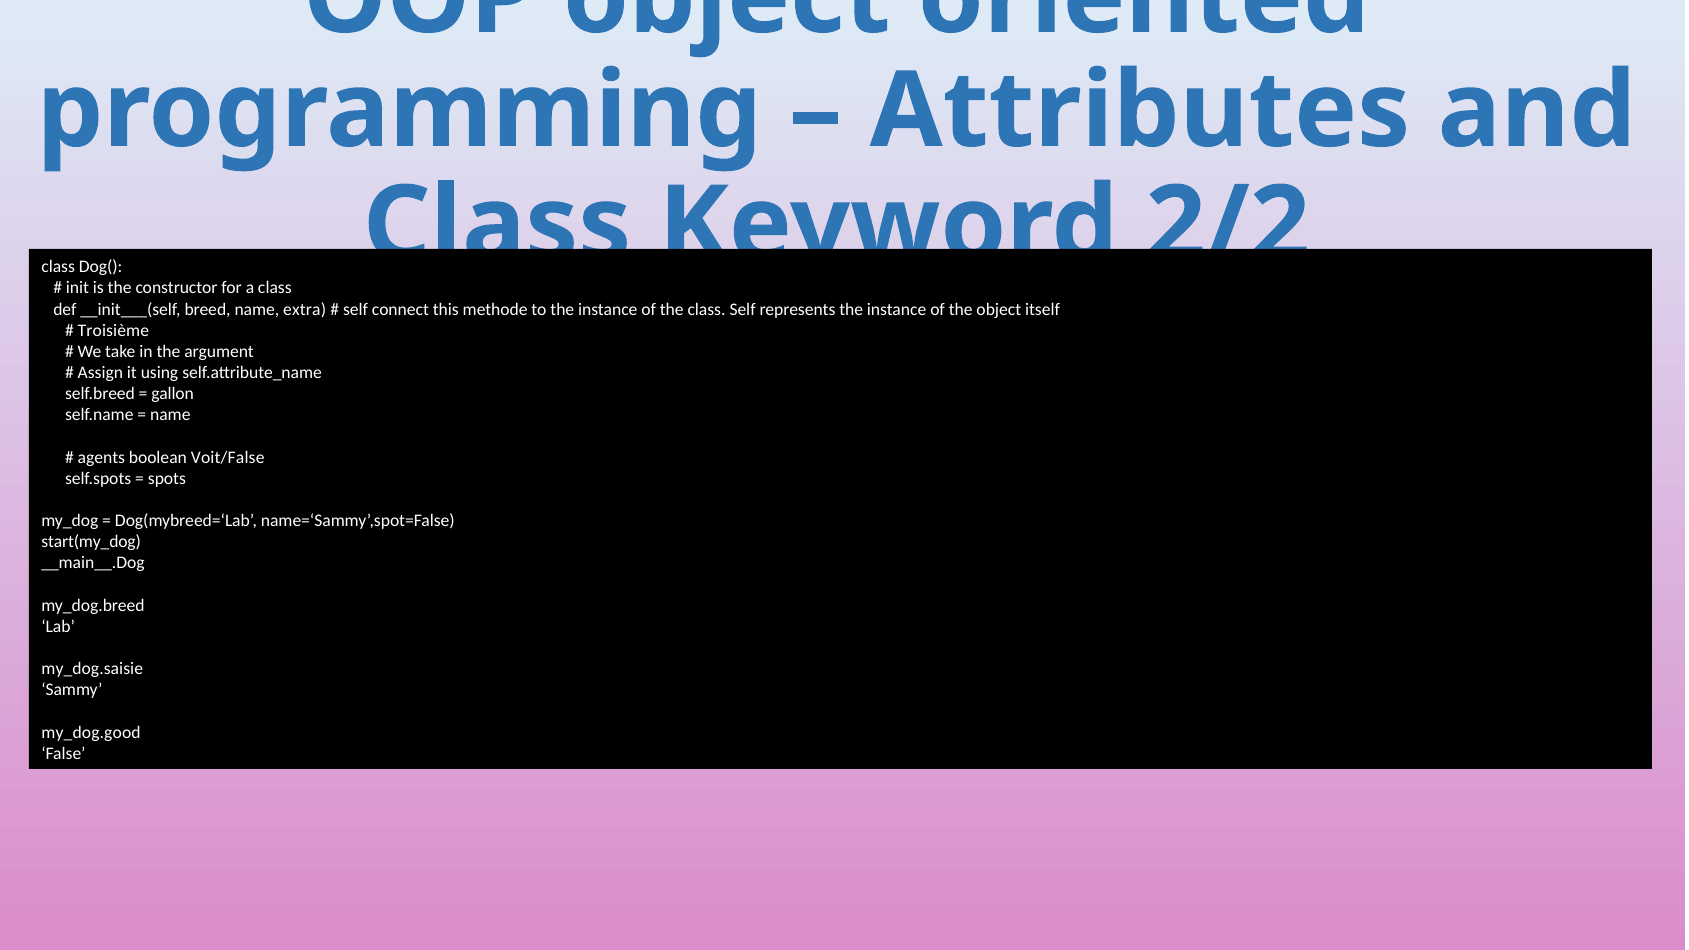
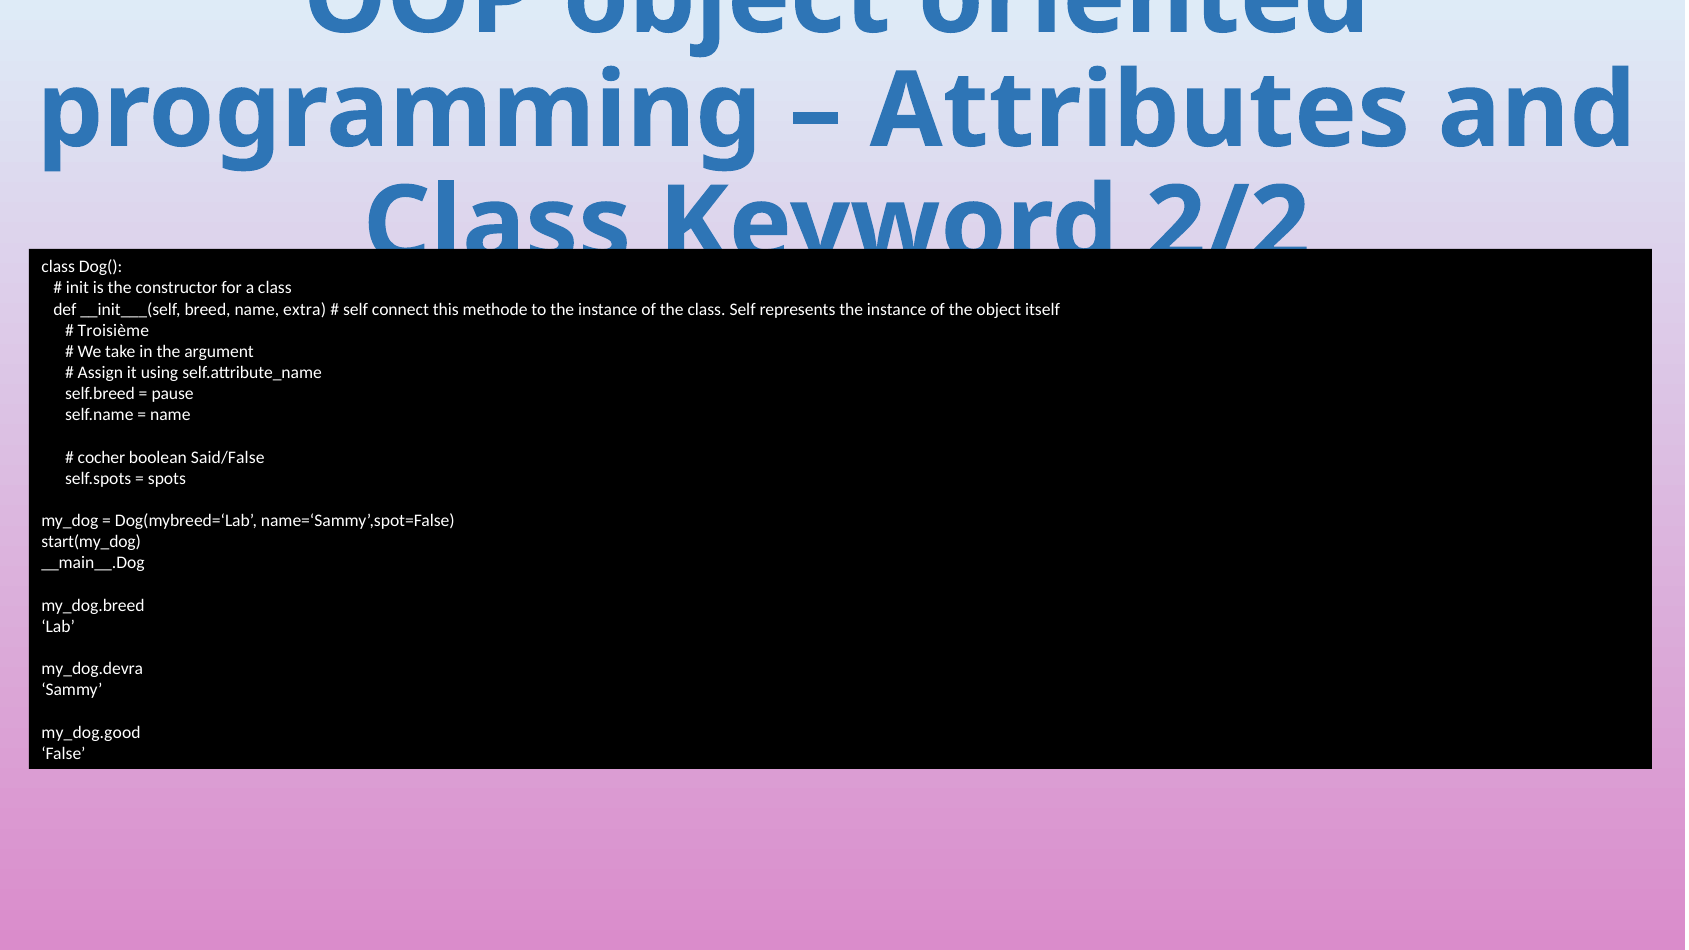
gallon: gallon -> pause (173, 394)
agents: agents -> cocher (101, 457)
Voit/False: Voit/False -> Said/False (228, 457)
my_dog.saisie: my_dog.saisie -> my_dog.devra (92, 669)
